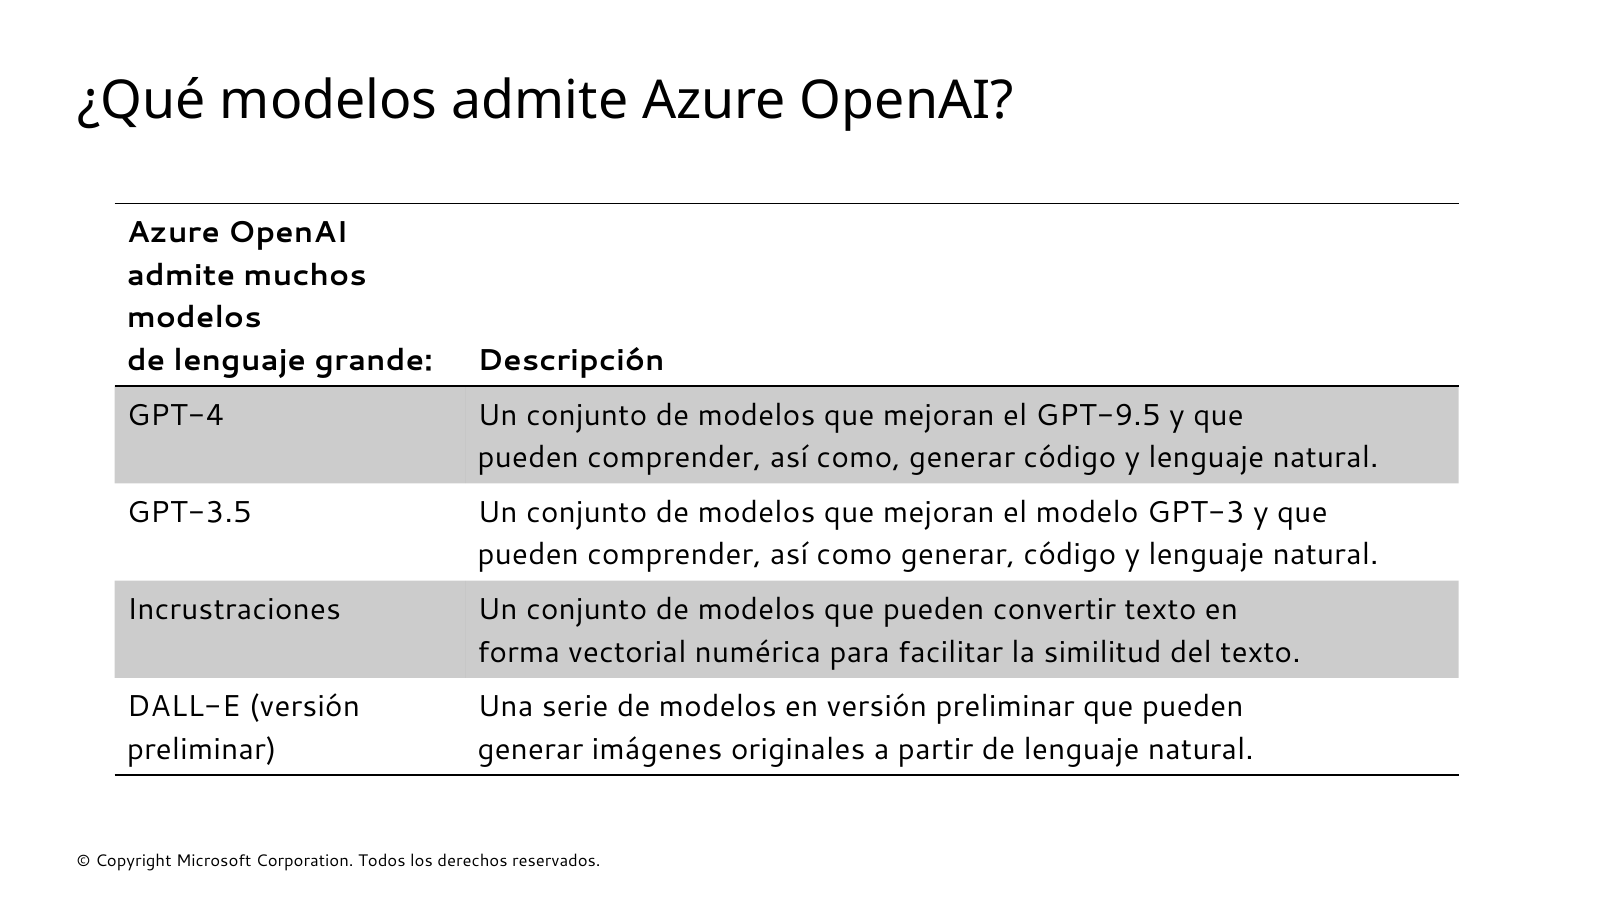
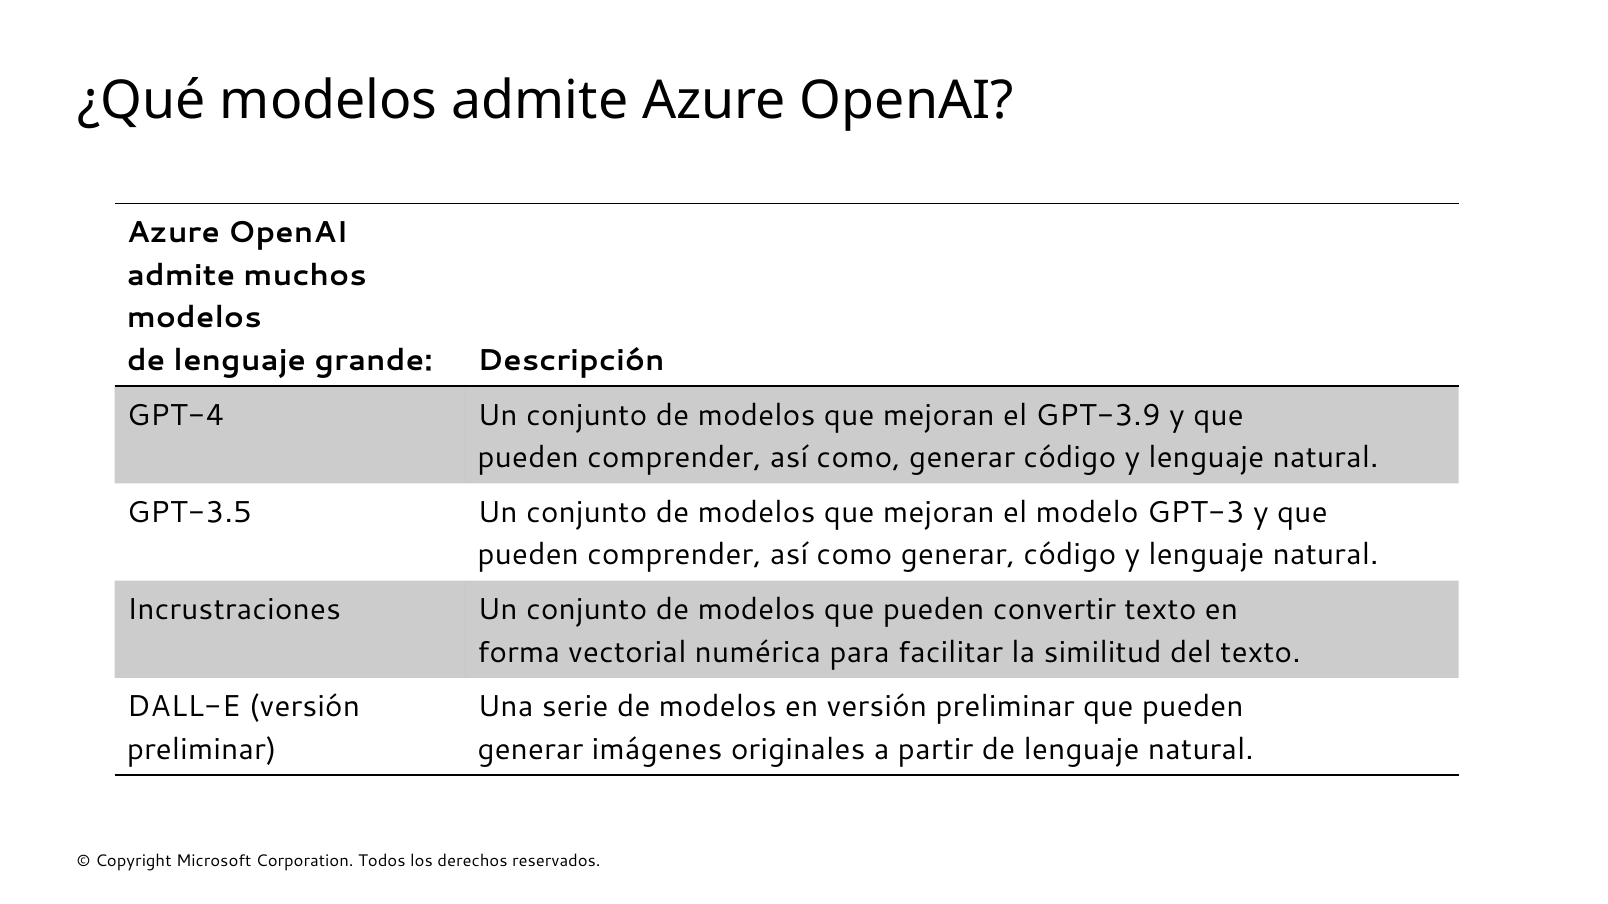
GPT-9.5: GPT-9.5 -> GPT-3.9 (1098, 415)
